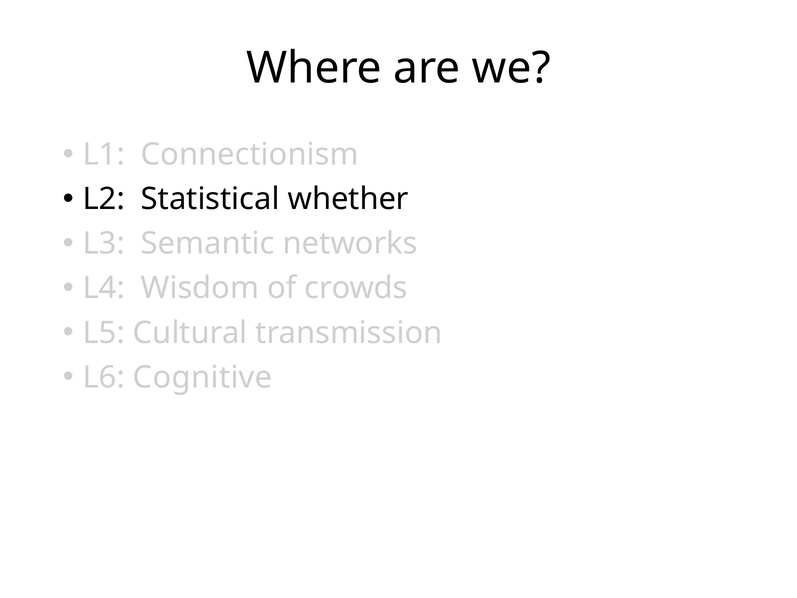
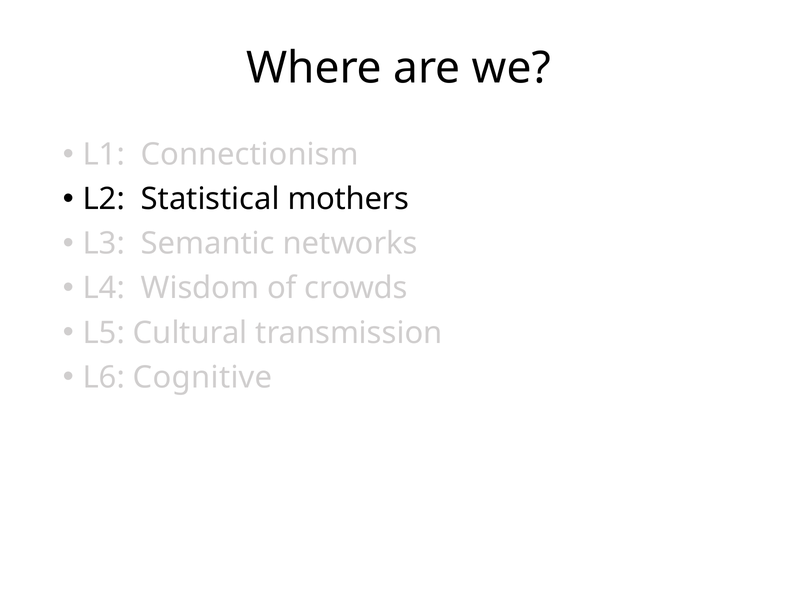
whether: whether -> mothers (348, 199)
